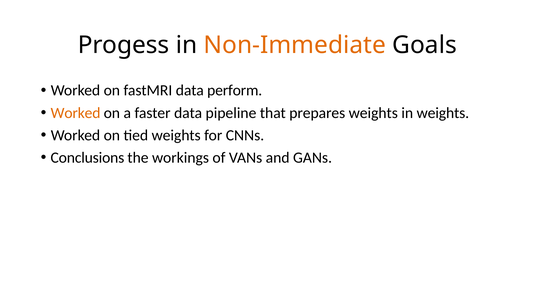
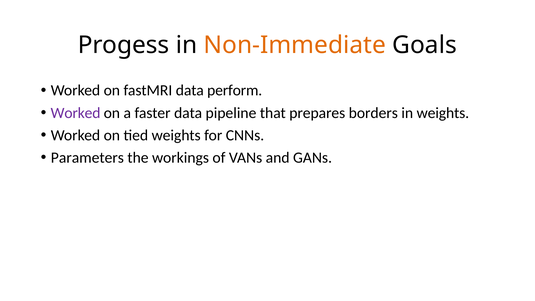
Worked colour: orange -> purple (76, 113)
prepares weights: weights -> borders (373, 113)
Conclusions: Conclusions -> Parameters (87, 158)
